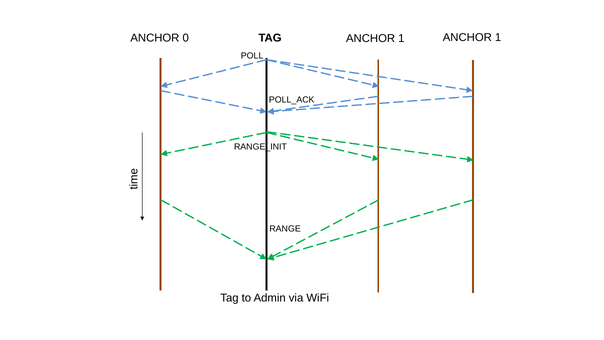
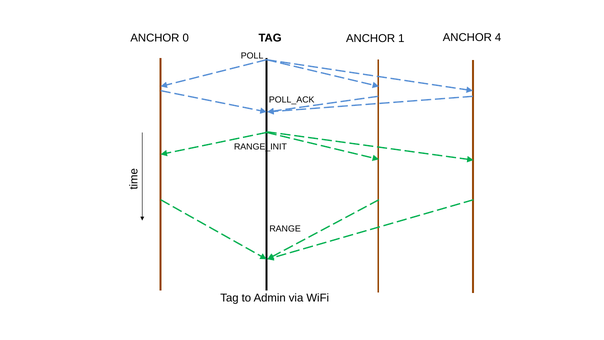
1 ANCHOR 1: 1 -> 4 (498, 38)
